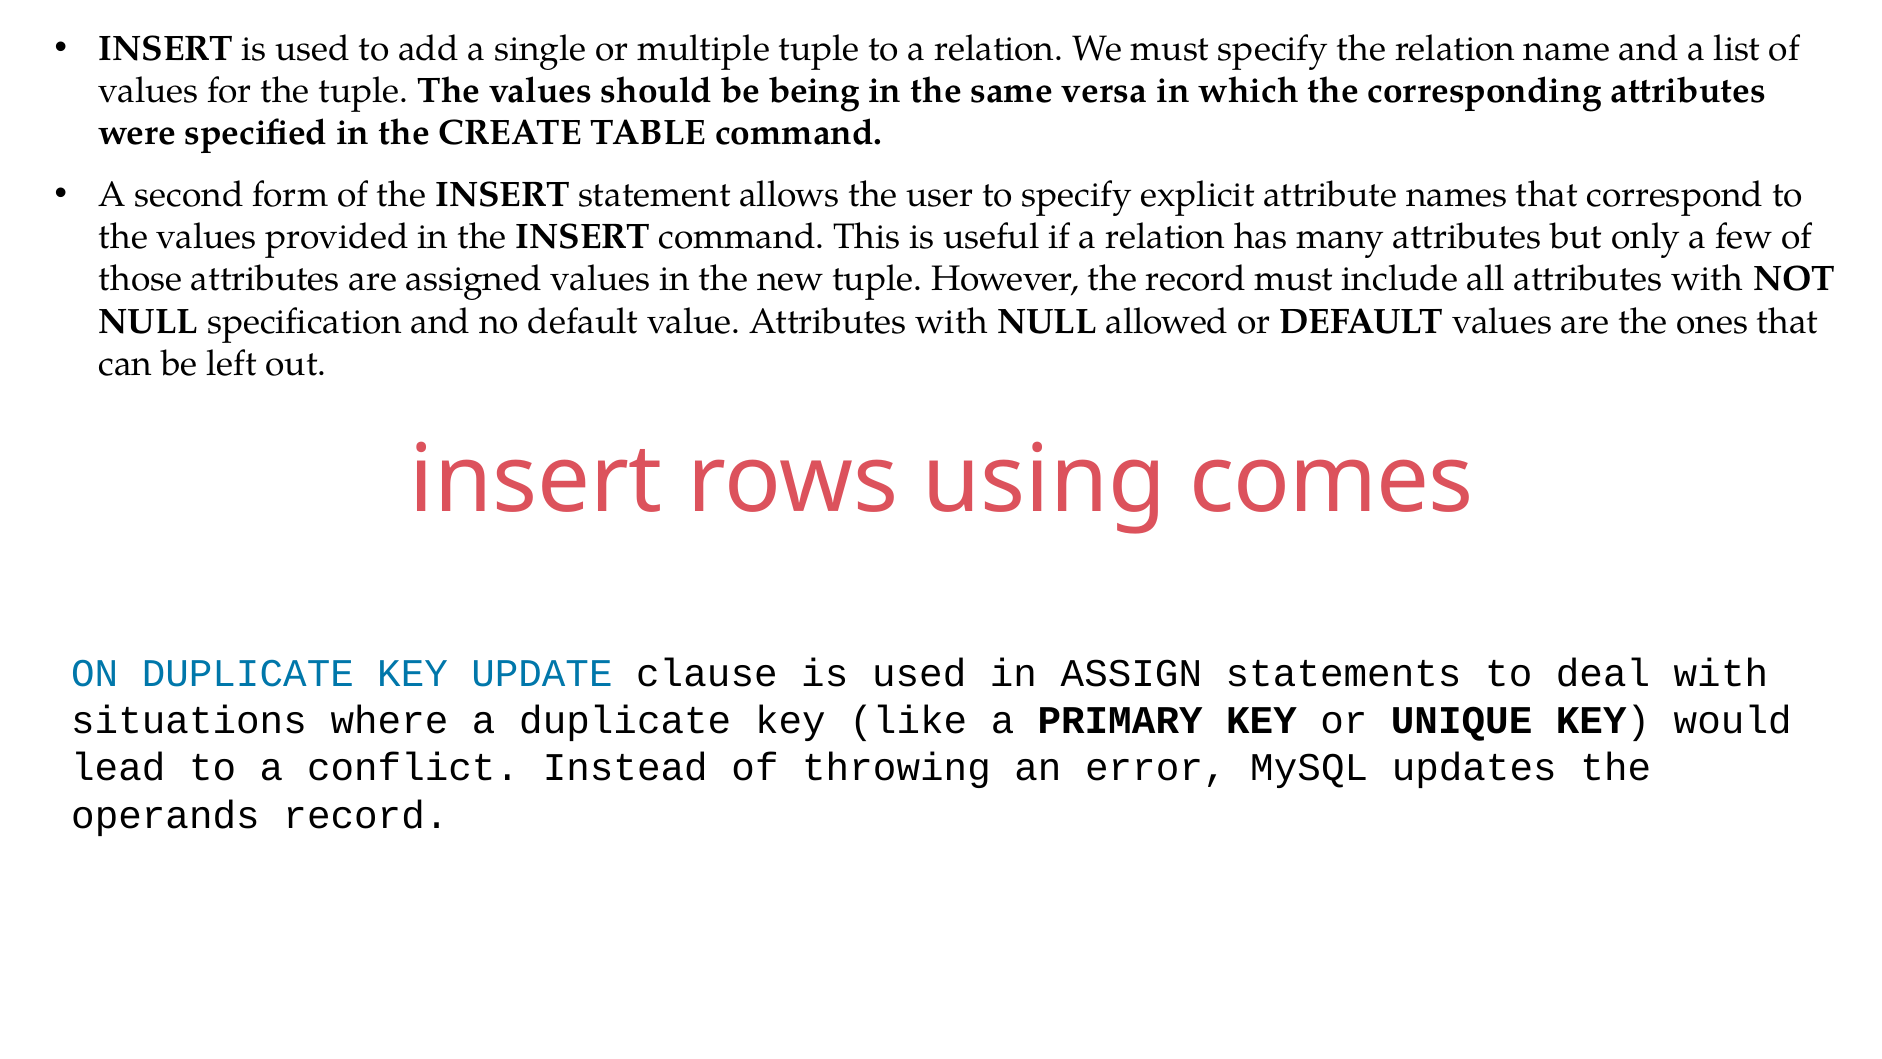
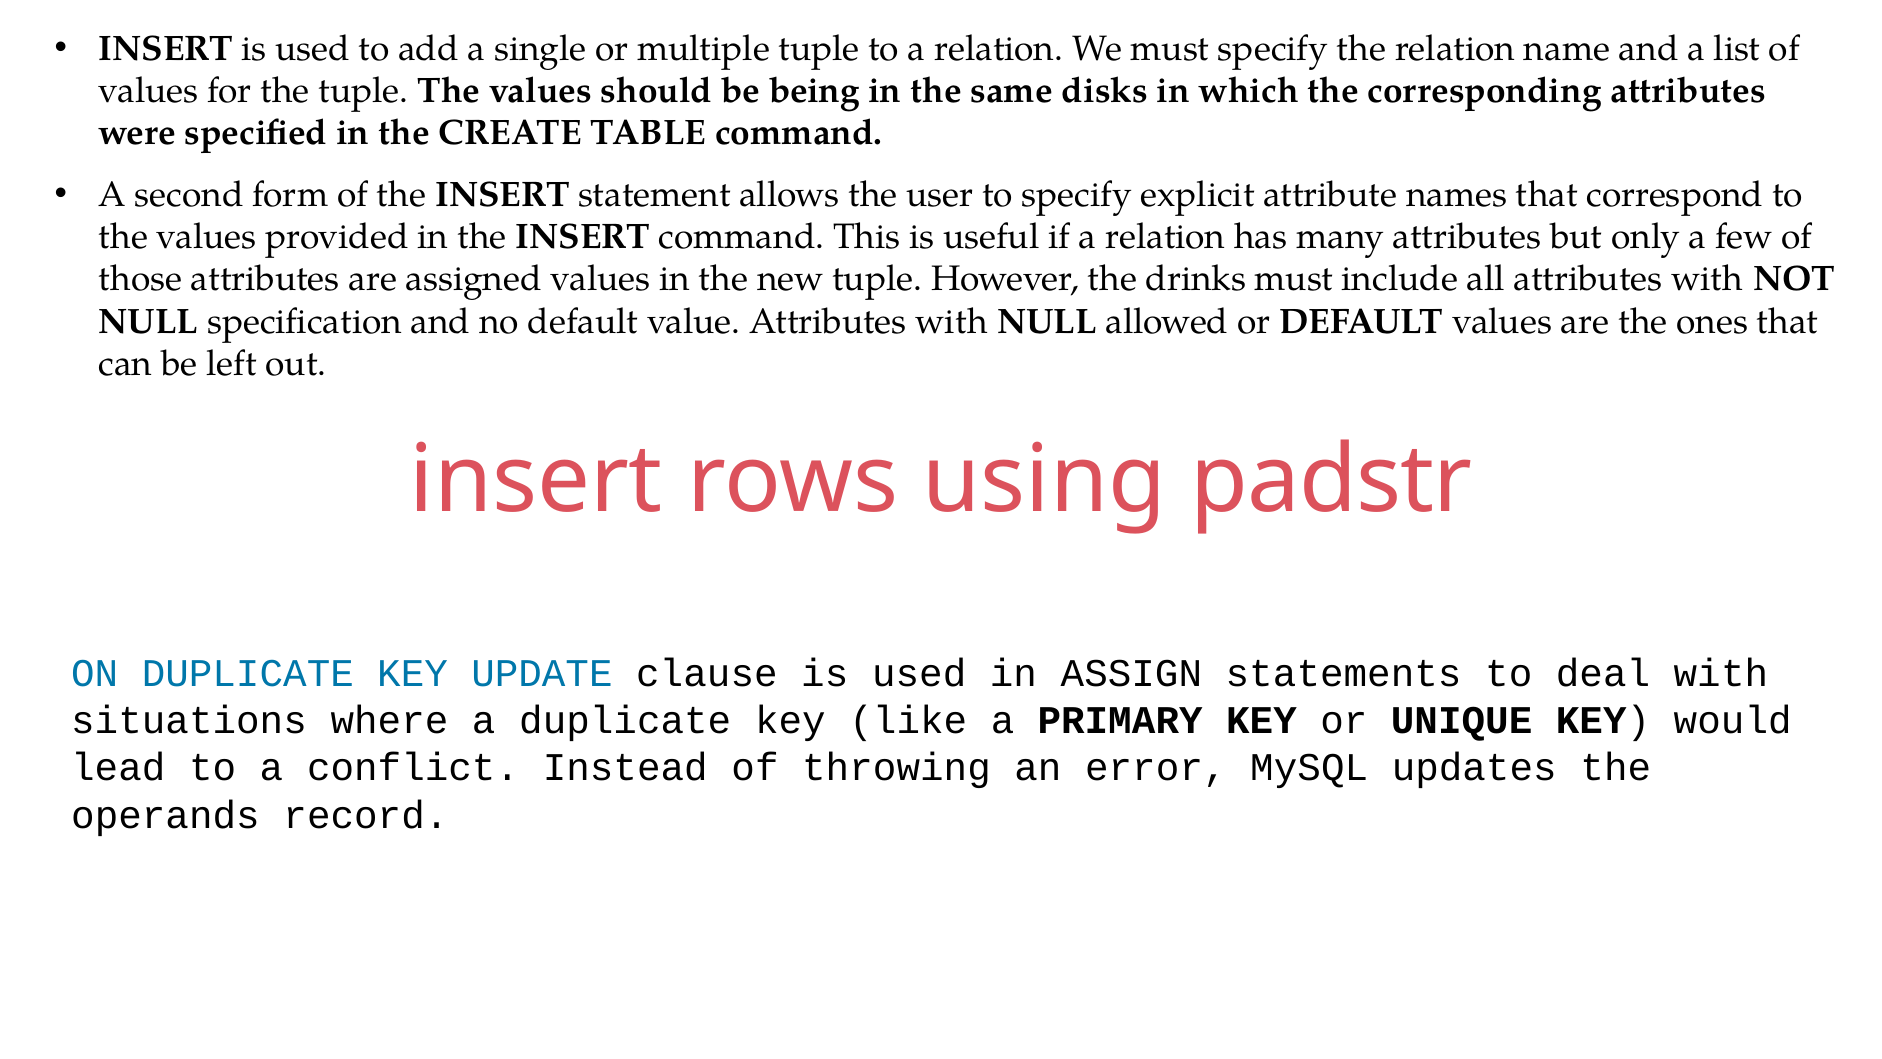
versa: versa -> disks (1105, 91)
the record: record -> drinks (1196, 279)
comes: comes -> padstr (1331, 480)
